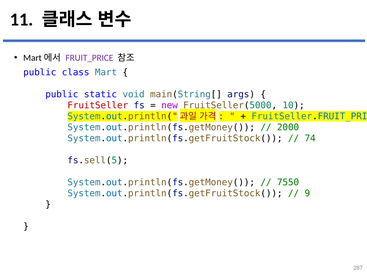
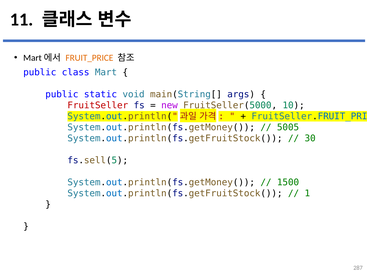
FRUIT_PRICE colour: purple -> orange (89, 58)
2000: 2000 -> 5005 (288, 128)
74: 74 -> 30 (310, 139)
7550: 7550 -> 1500 (288, 183)
9: 9 -> 1 (307, 194)
